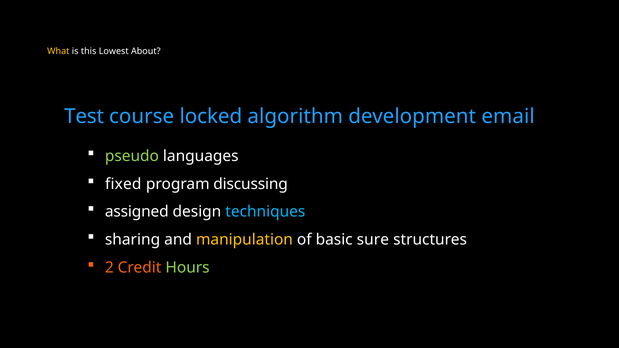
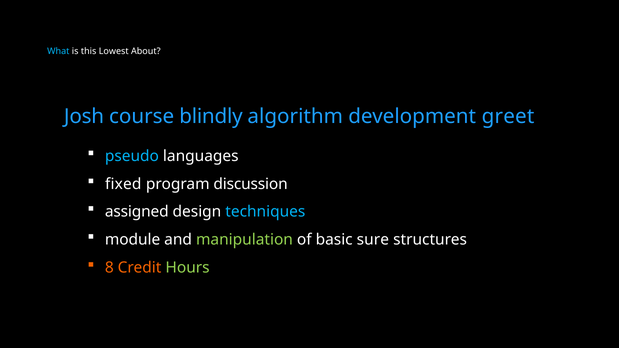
What colour: yellow -> light blue (58, 51)
Test: Test -> Josh (84, 116)
locked: locked -> blindly (211, 116)
email: email -> greet (508, 116)
pseudo colour: light green -> light blue (132, 156)
discussing: discussing -> discussion (251, 184)
sharing: sharing -> module (133, 240)
manipulation colour: yellow -> light green (244, 240)
2: 2 -> 8 (109, 268)
